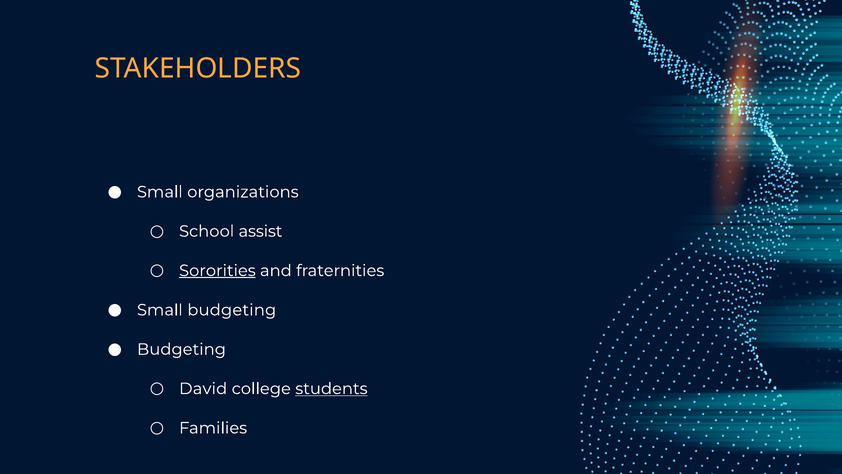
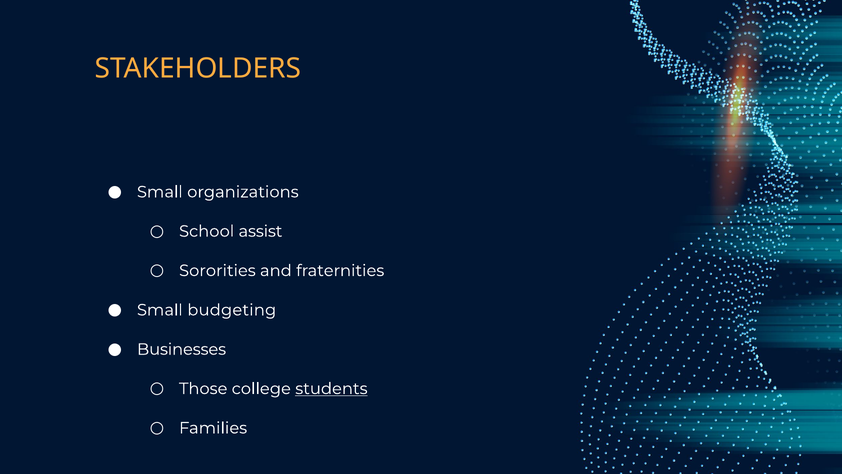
Sororities underline: present -> none (217, 270)
Budgeting: Budgeting -> Businesses (182, 349)
David: David -> Those (203, 388)
